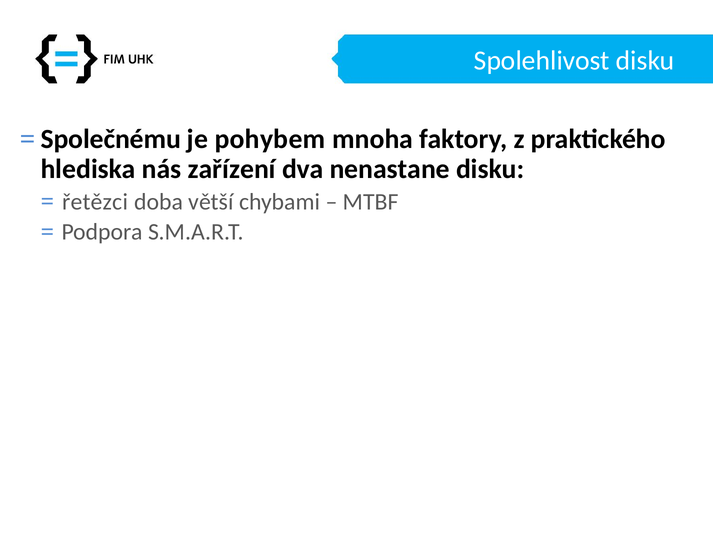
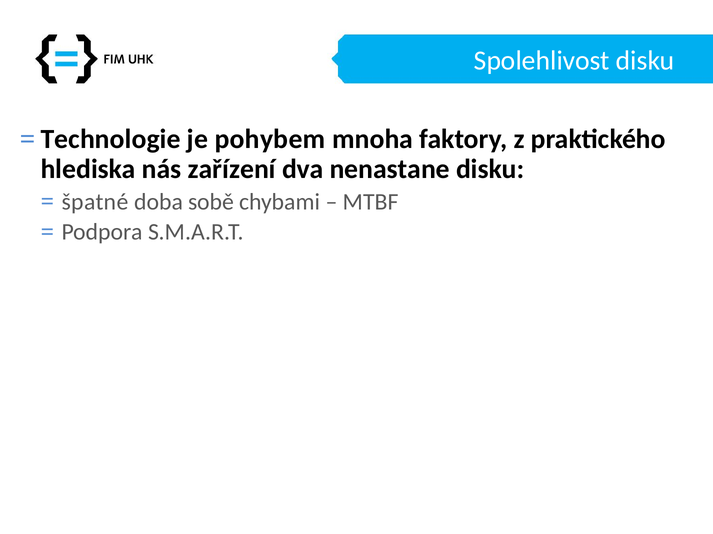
Společnému: Společnému -> Technologie (111, 140)
řetězci: řetězci -> špatné (95, 202)
větší: větší -> sobě (211, 202)
